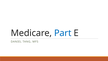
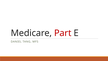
Part colour: blue -> red (63, 33)
